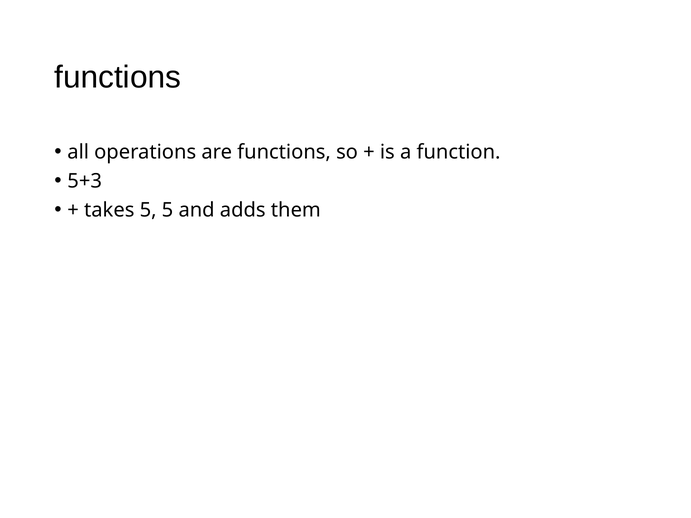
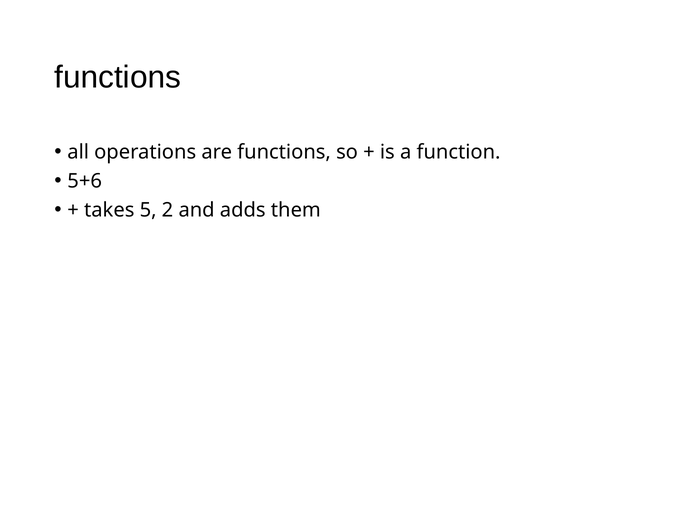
5+3: 5+3 -> 5+6 (85, 181)
5 5: 5 -> 2 (167, 210)
